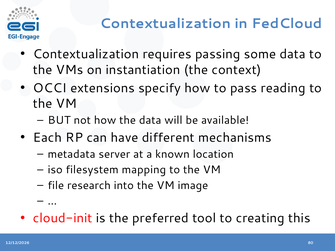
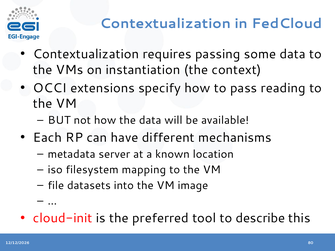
research: research -> datasets (89, 186)
creating: creating -> describe (260, 218)
